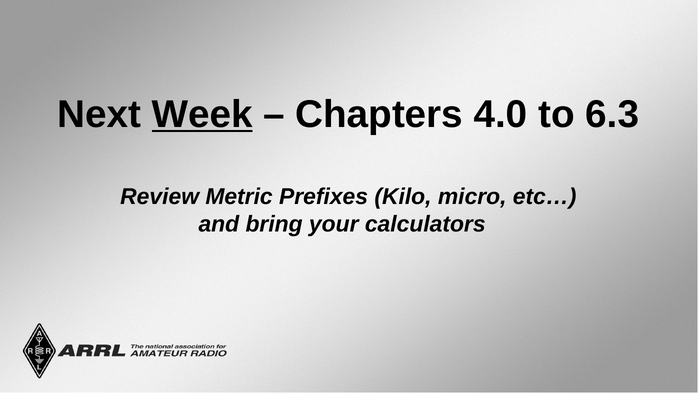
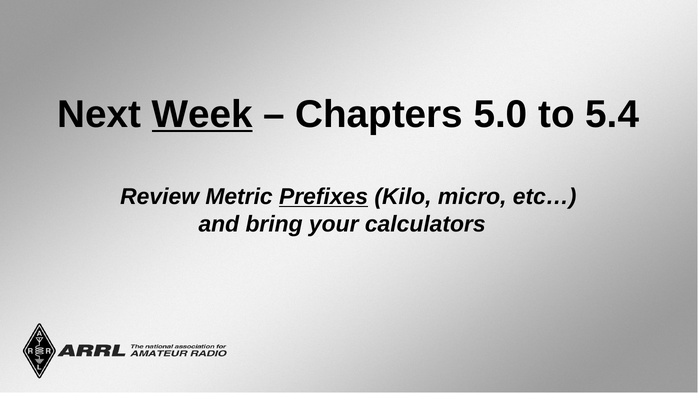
4.0: 4.0 -> 5.0 (501, 114)
6.3: 6.3 -> 5.4 (612, 114)
Prefixes underline: none -> present (324, 197)
